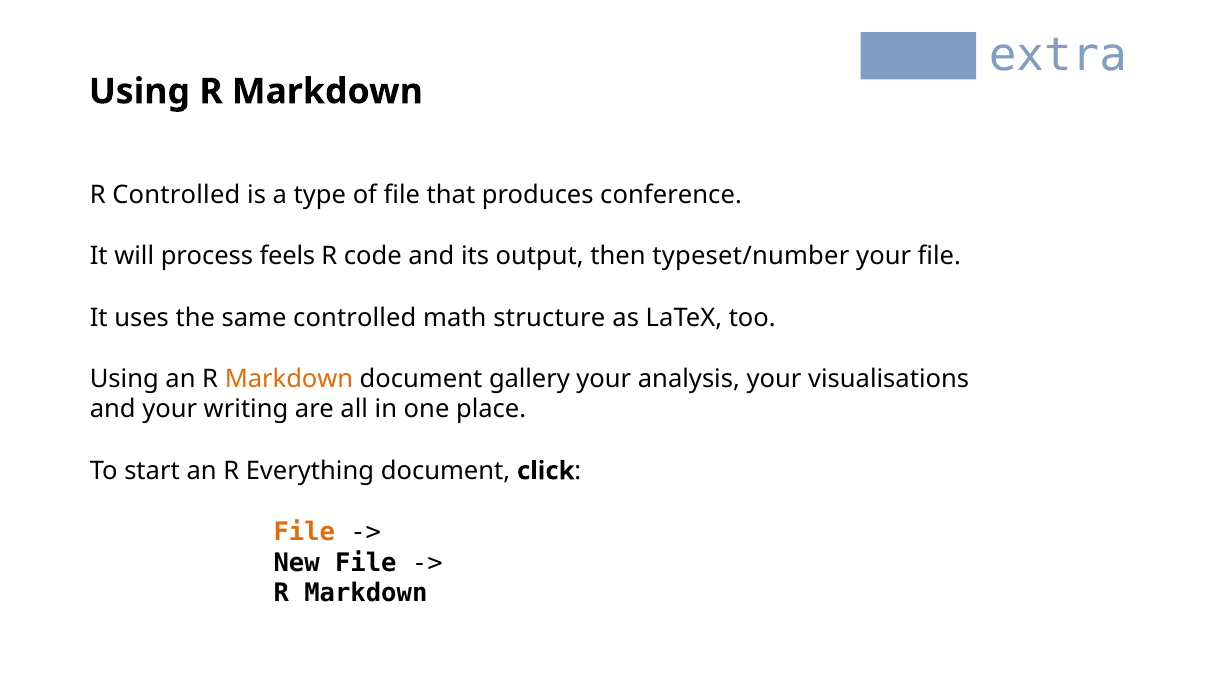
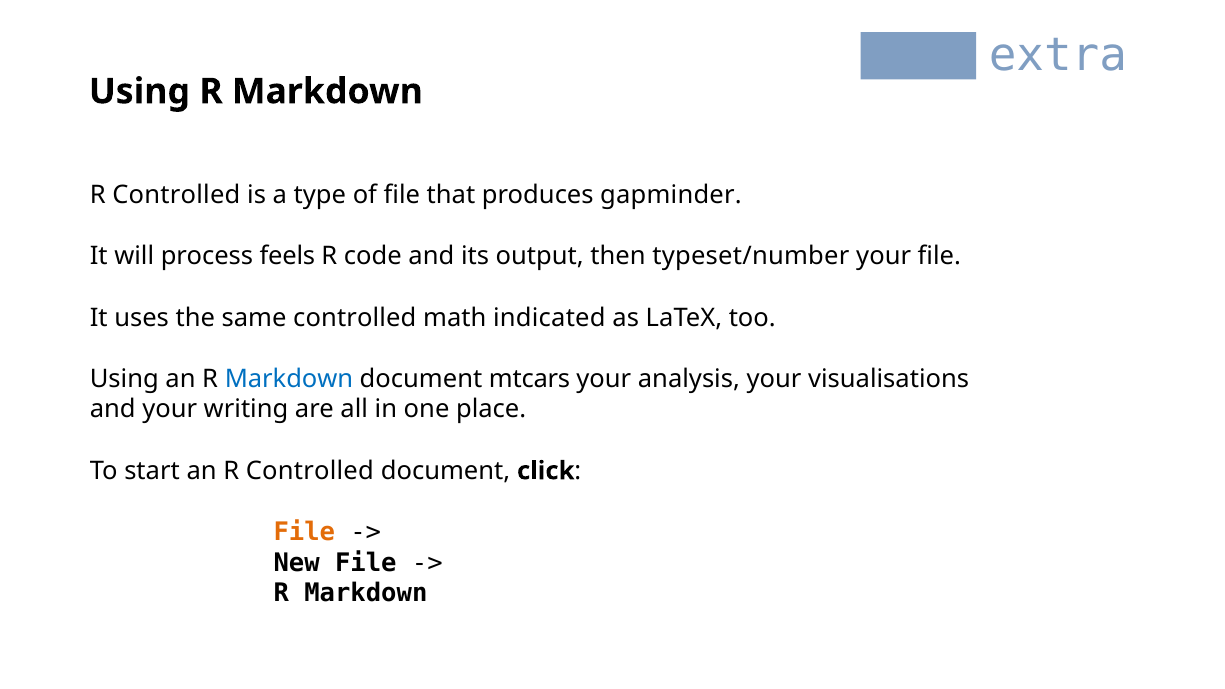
conference: conference -> gapminder (671, 195)
structure: structure -> indicated (549, 318)
Markdown colour: orange -> blue (289, 379)
gallery: gallery -> mtcars (530, 379)
an R Everything: Everything -> Controlled (310, 471)
